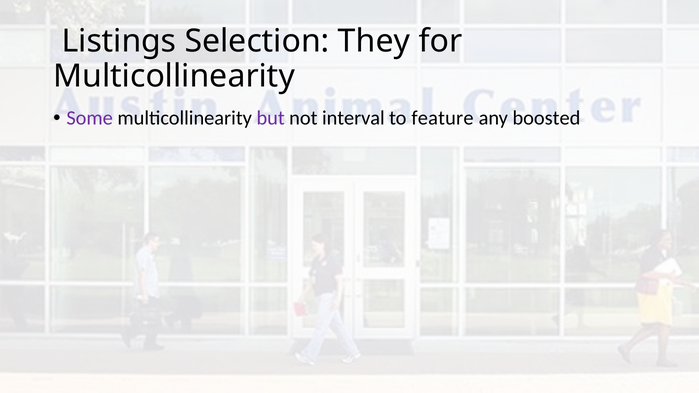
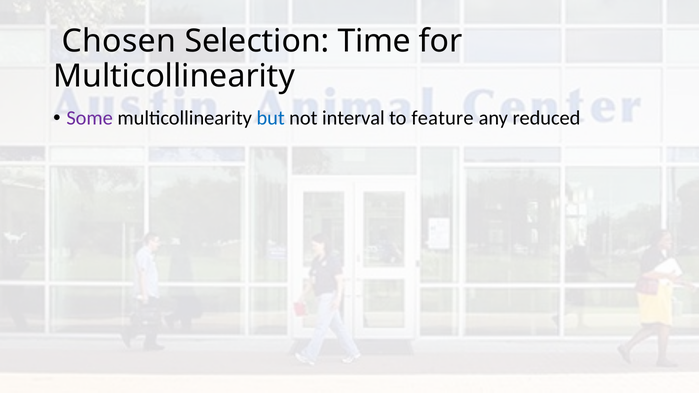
Listings: Listings -> Chosen (119, 41)
They: They -> Time (374, 41)
but colour: purple -> blue (271, 118)
boosted: boosted -> reduced (546, 118)
